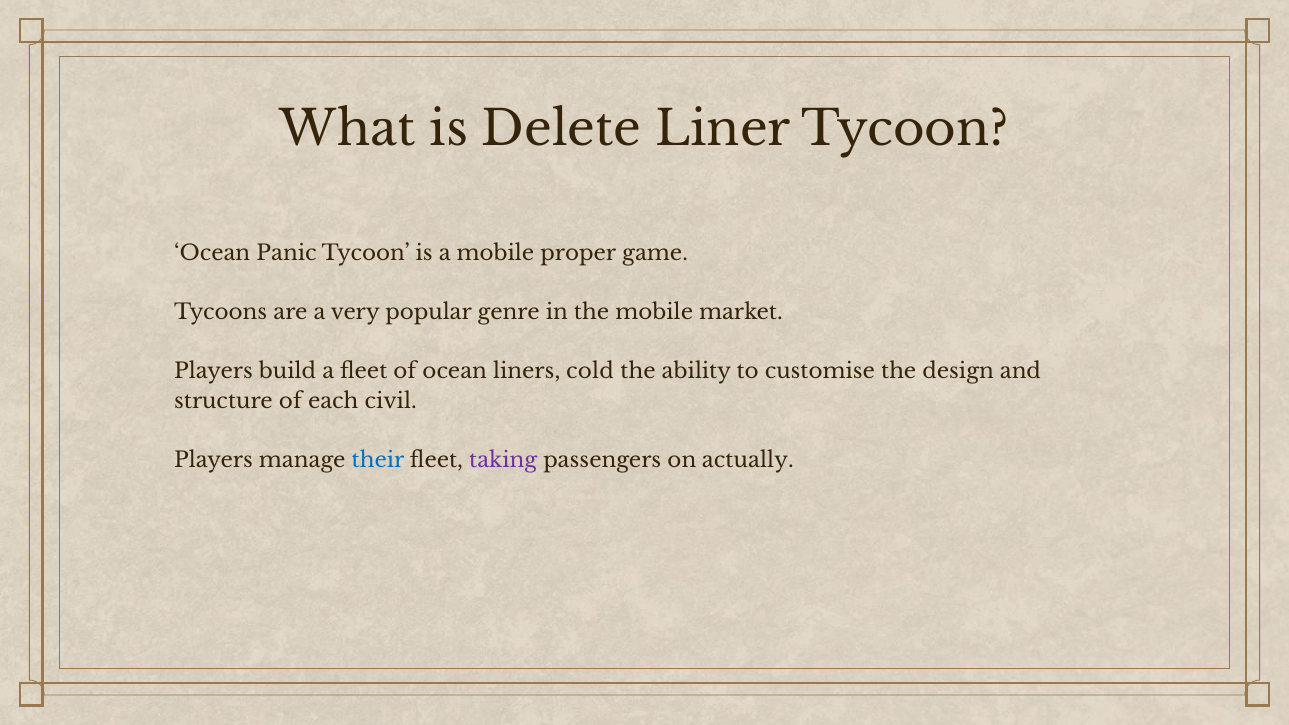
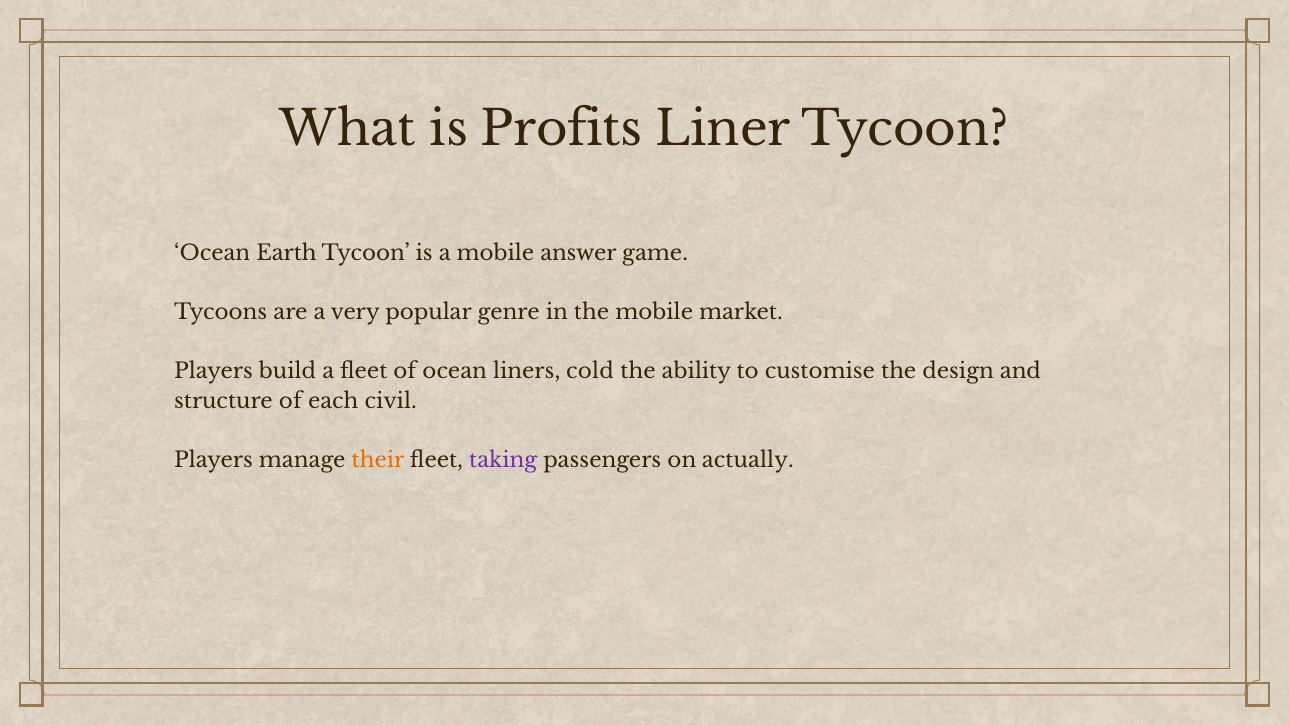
Delete: Delete -> Profits (562, 130)
Panic: Panic -> Earth (287, 253)
proper: proper -> answer (578, 253)
their colour: blue -> orange (378, 461)
